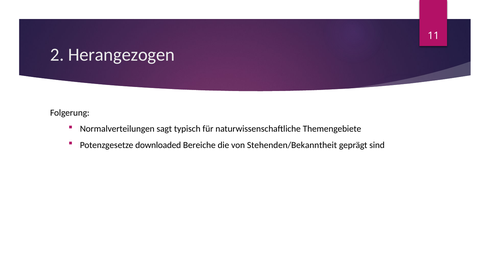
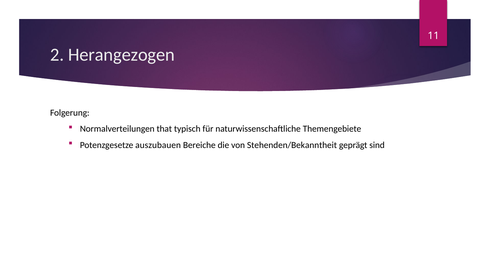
sagt: sagt -> that (164, 129)
downloaded: downloaded -> auszubauen (158, 145)
